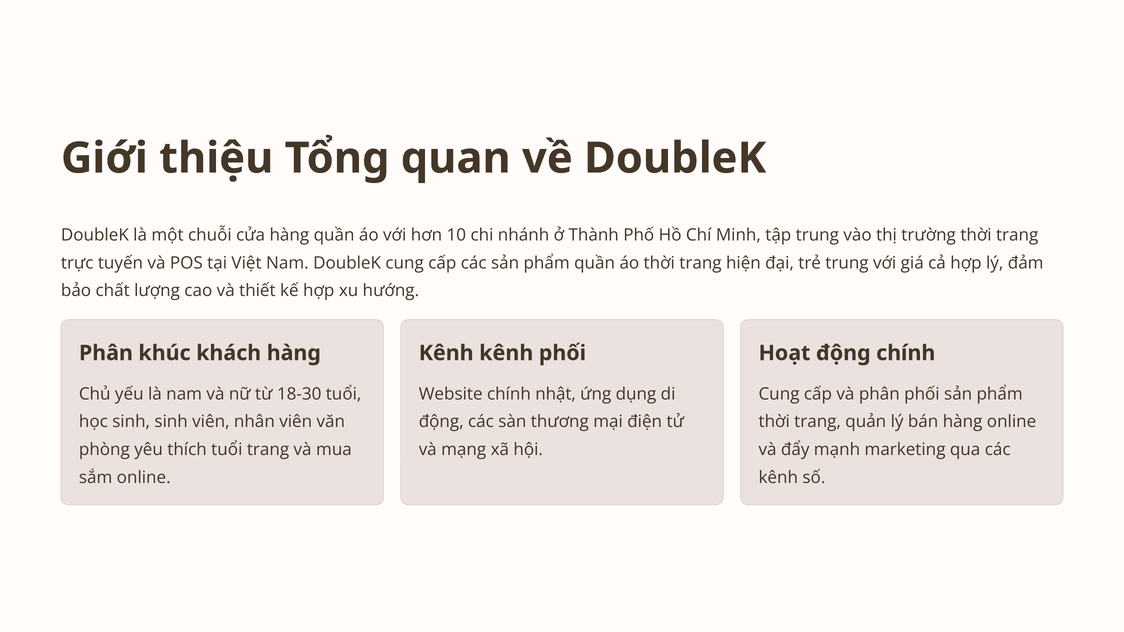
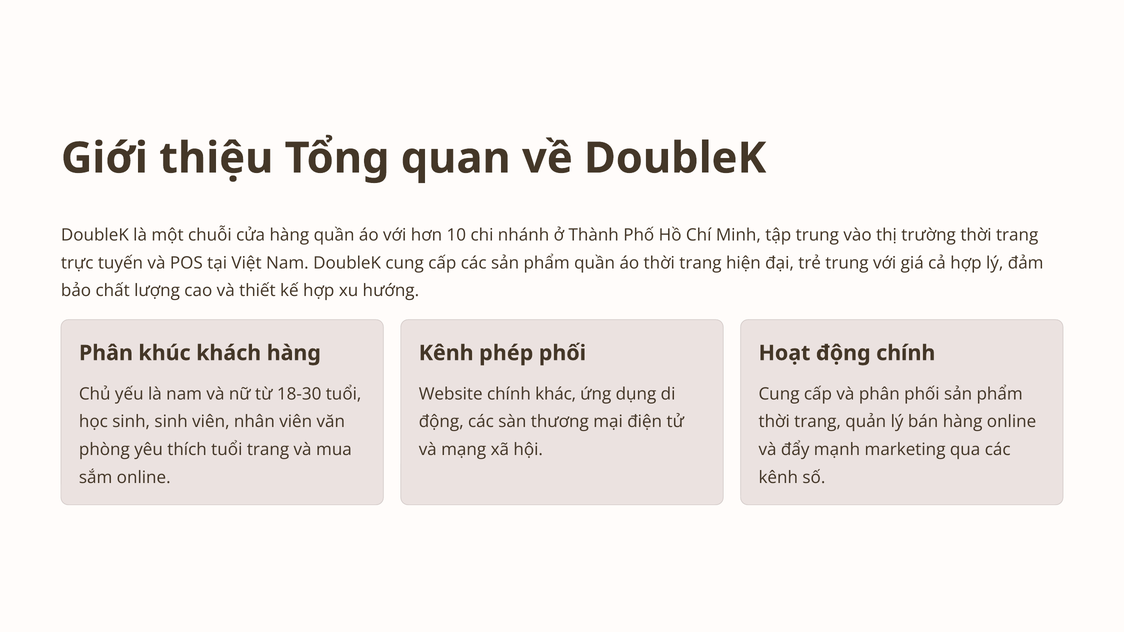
Kênh kênh: kênh -> phép (506, 353)
nhật: nhật -> khác (556, 394)
